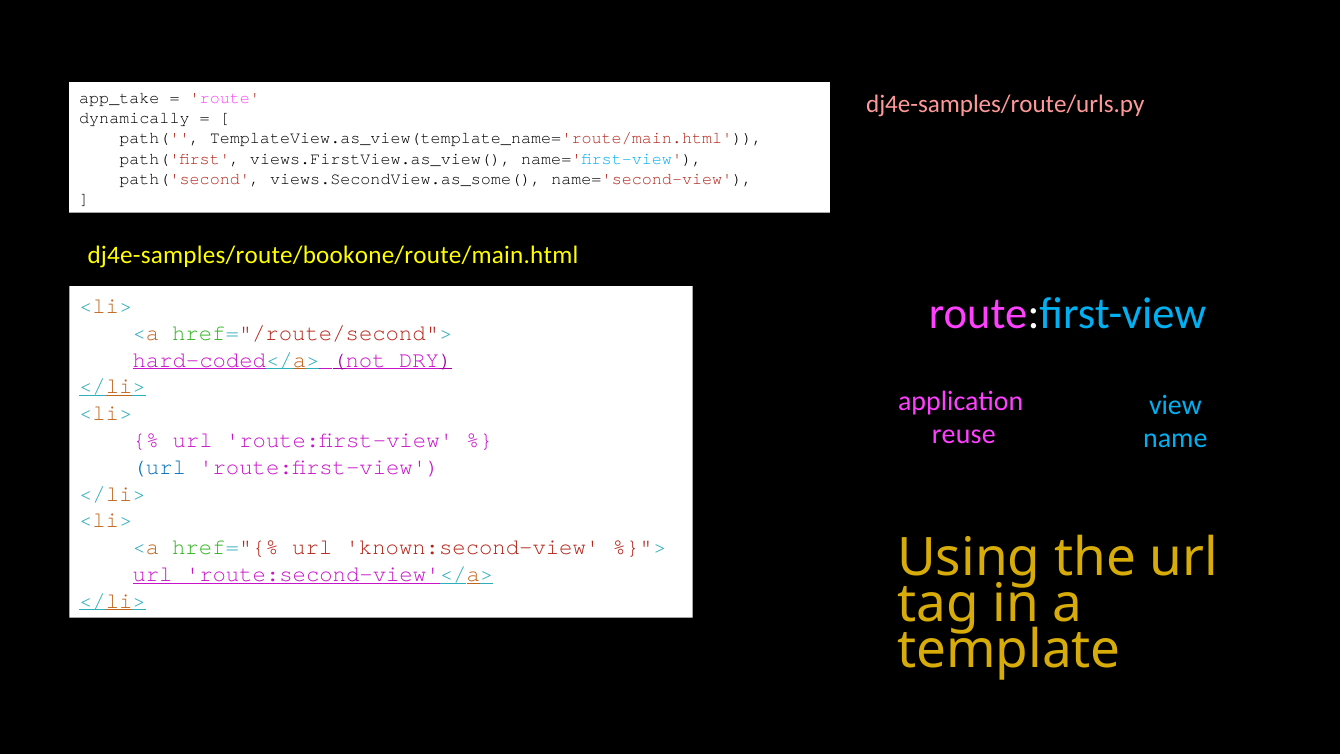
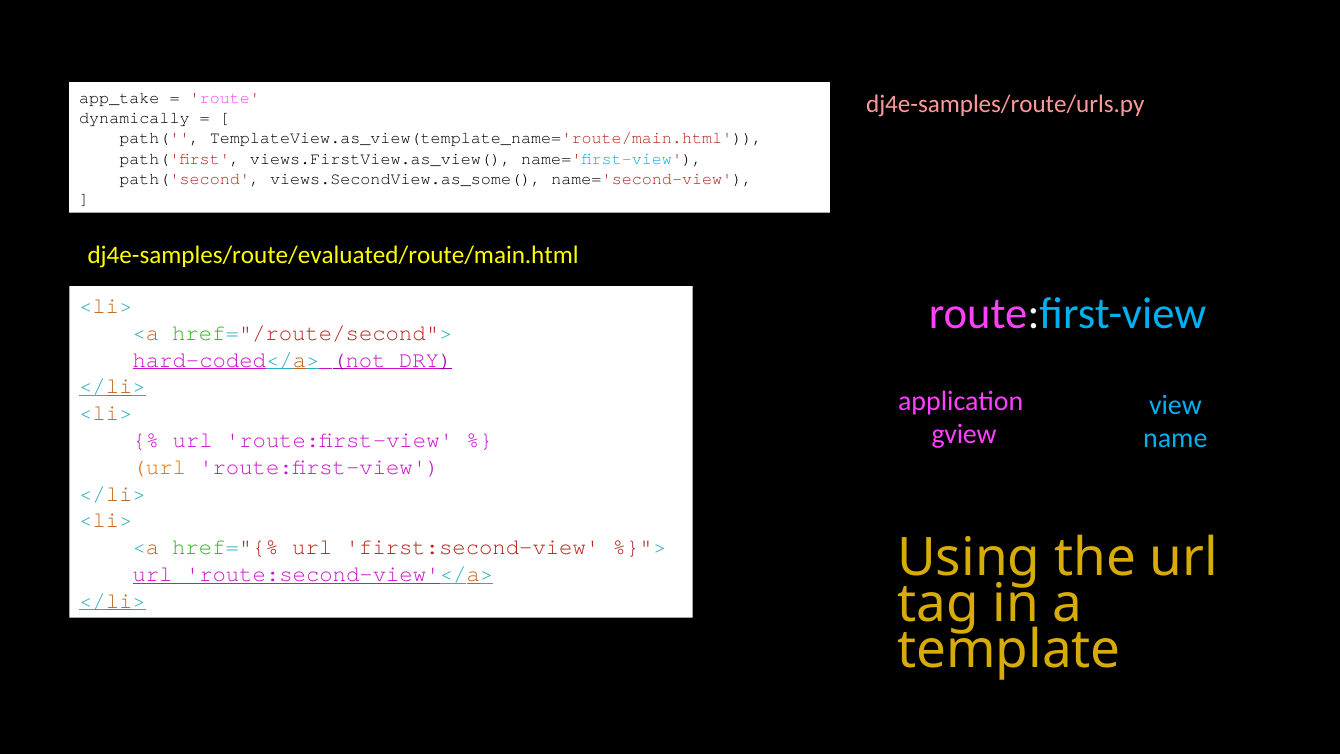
dj4e-samples/route/bookone/route/main.html: dj4e-samples/route/bookone/route/main.html -> dj4e-samples/route/evaluated/route/main.html (333, 255)
reuse: reuse -> gview (964, 434)
url colour: blue -> orange (159, 467)
known:second-view: known:second-view -> first:second-view (472, 547)
